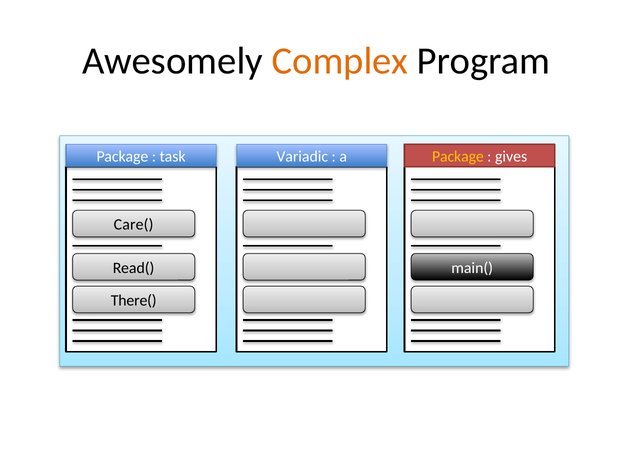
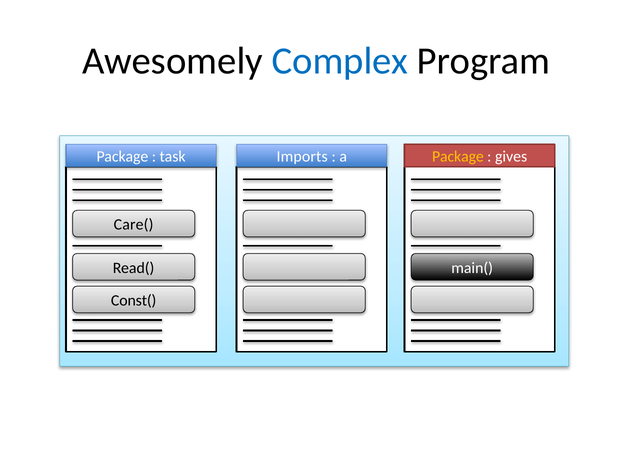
Complex colour: orange -> blue (340, 61)
Variadic: Variadic -> Imports (302, 157)
There(: There( -> Const( (134, 301)
